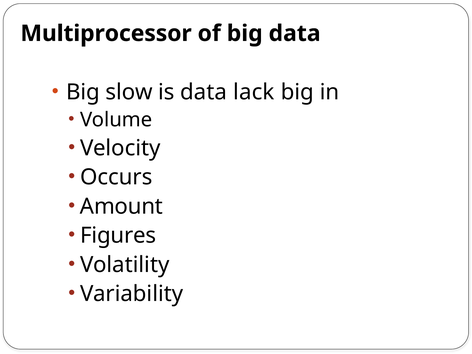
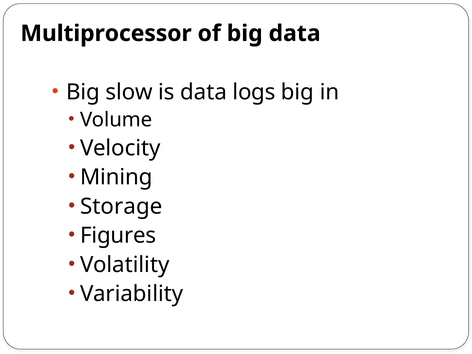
lack: lack -> logs (254, 92)
Occurs: Occurs -> Mining (116, 177)
Amount: Amount -> Storage (121, 206)
